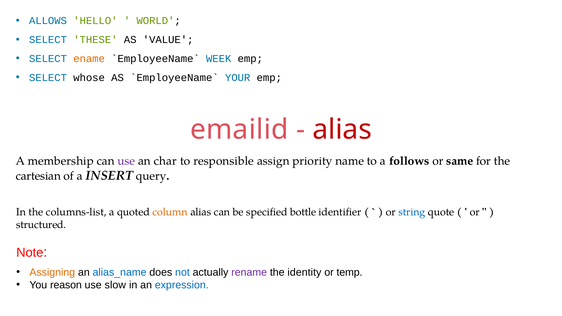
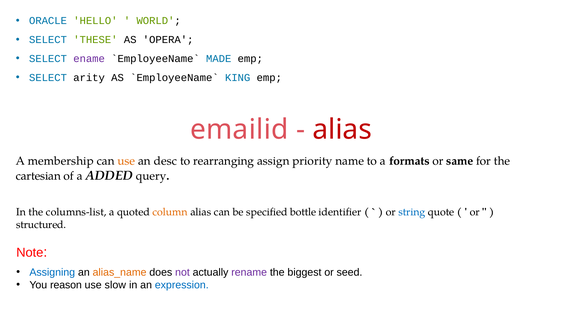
ALLOWS: ALLOWS -> ORACLE (48, 21)
VALUE: VALUE -> OPERA (168, 40)
ename colour: orange -> purple (89, 59)
WEEK: WEEK -> MADE (219, 59)
whose: whose -> arity (89, 78)
YOUR: YOUR -> KING (238, 78)
use colour: purple -> orange (126, 161)
char: char -> desc (165, 161)
responsible: responsible -> rearranging (224, 161)
follows: follows -> formats (409, 161)
INSERT: INSERT -> ADDED (109, 176)
Assigning colour: orange -> blue (52, 272)
alias_name colour: blue -> orange (120, 272)
not colour: blue -> purple (182, 272)
identity: identity -> biggest (304, 272)
temp: temp -> seed (349, 272)
